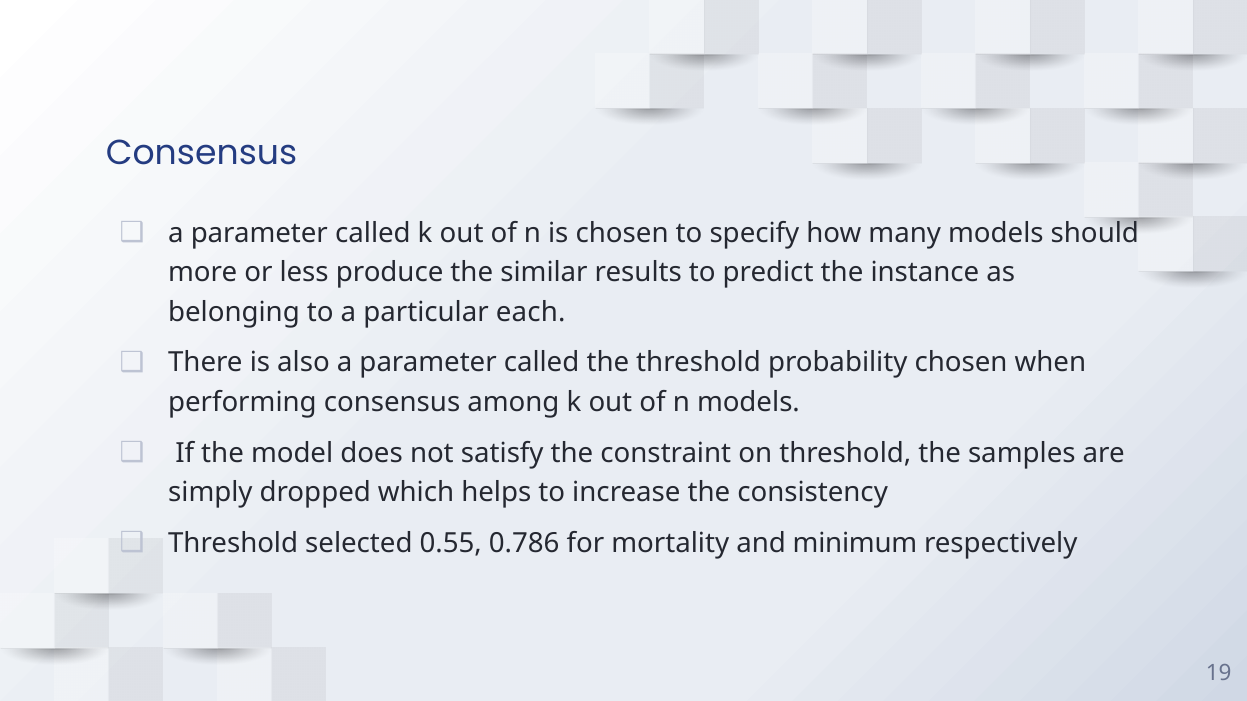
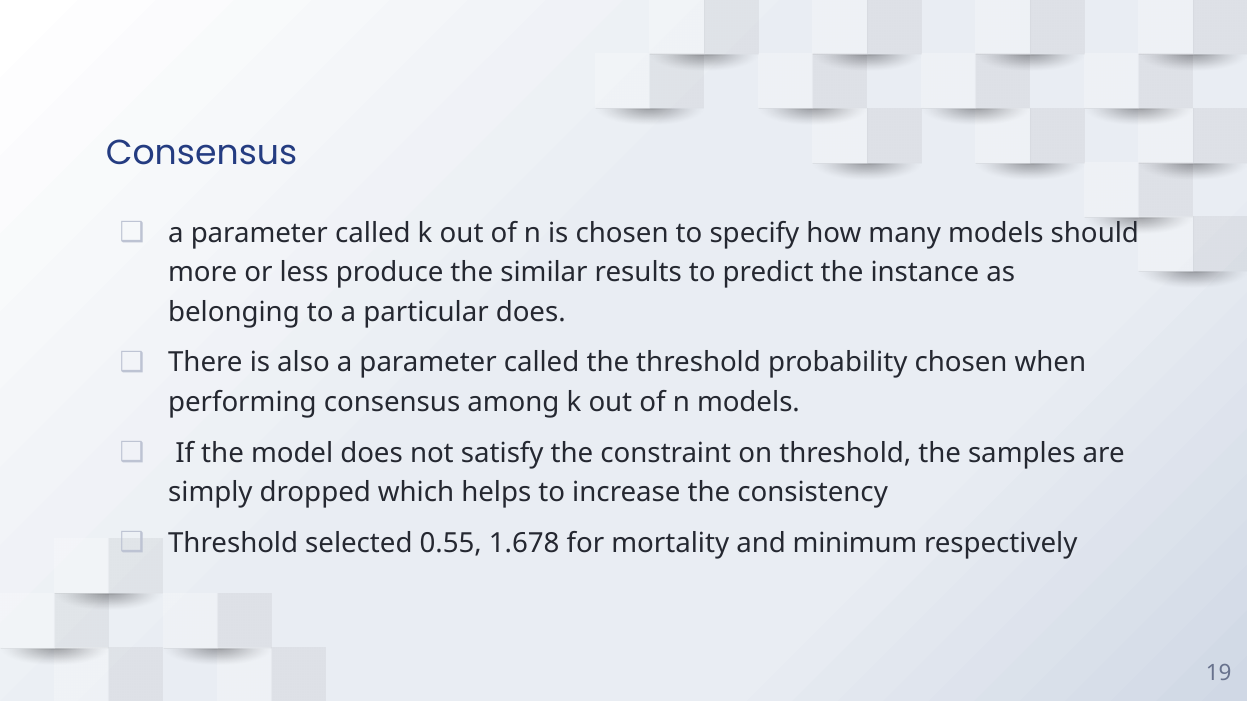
particular each: each -> does (531, 313)
0.786: 0.786 -> 1.678 (524, 543)
